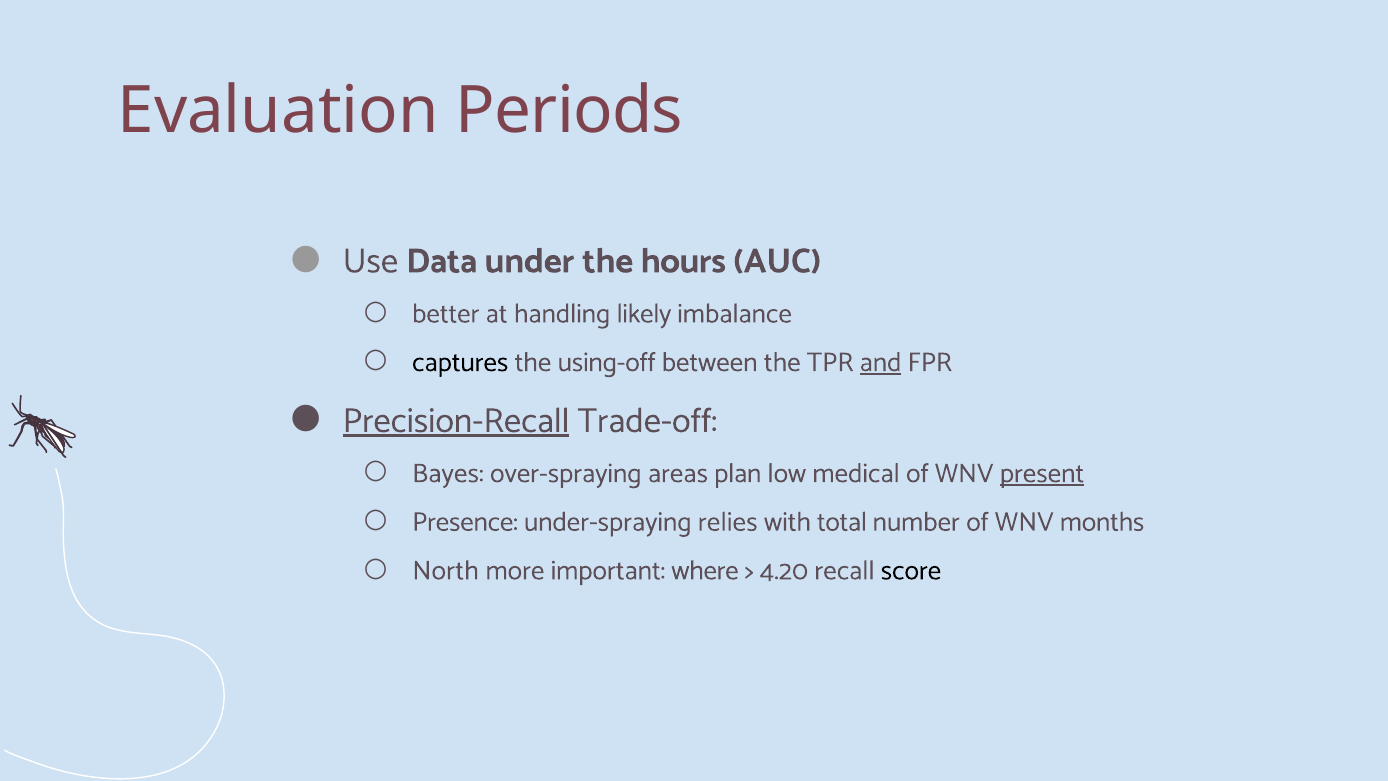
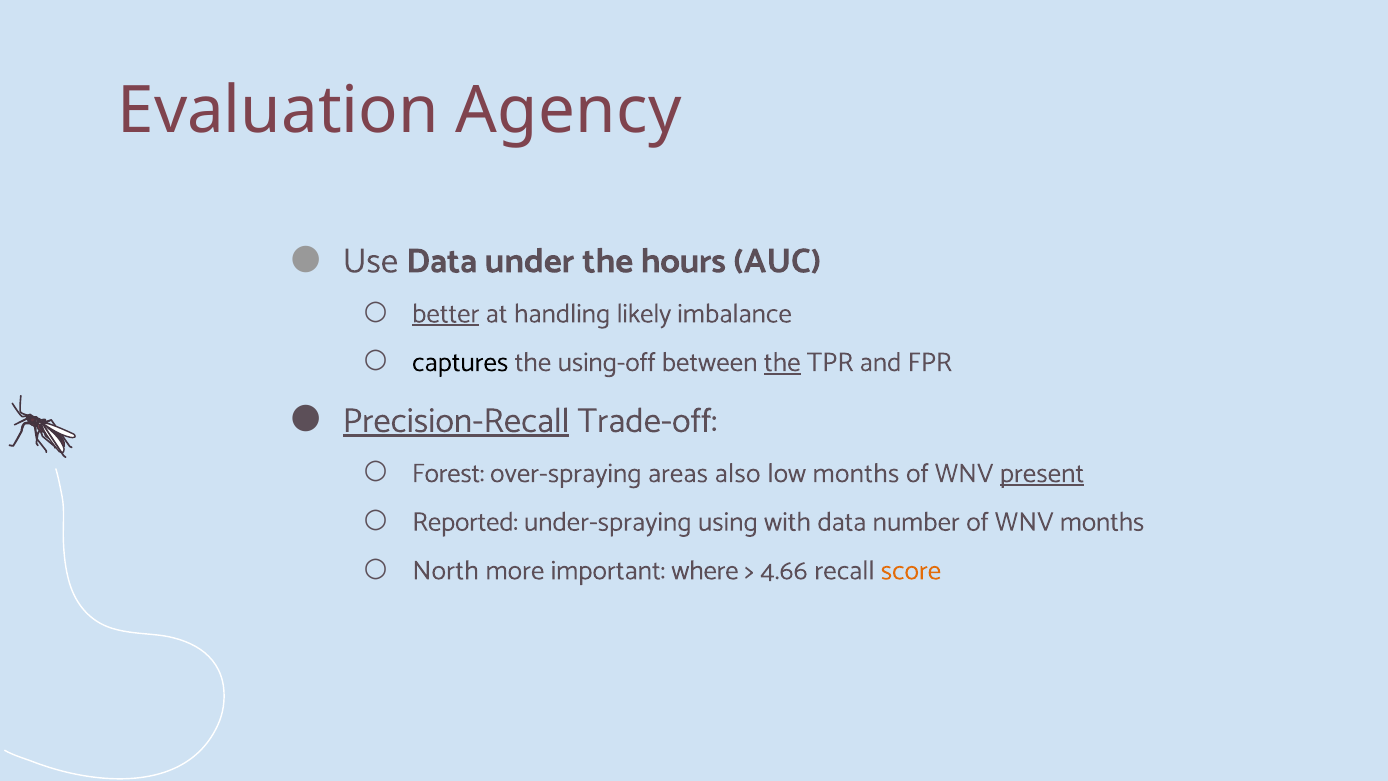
Periods: Periods -> Agency (569, 111)
better underline: none -> present (446, 313)
the underline: none -> present (782, 362)
and underline: present -> none (881, 362)
Bayes: Bayes -> Forest (448, 473)
plan: plan -> also (738, 473)
low medical: medical -> months (856, 473)
Presence: Presence -> Reported (465, 522)
relies: relies -> using (728, 522)
with total: total -> data (842, 522)
4.20: 4.20 -> 4.66 (784, 570)
score colour: black -> orange (911, 570)
